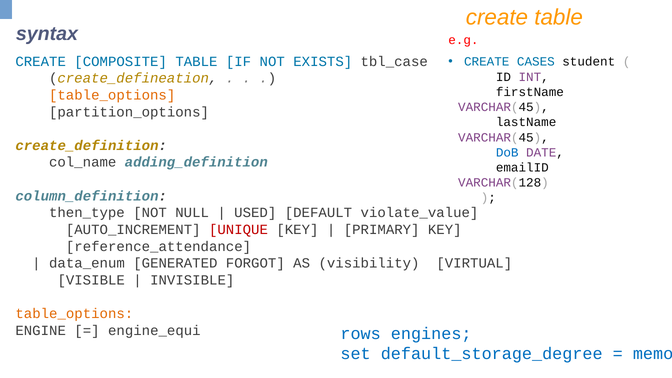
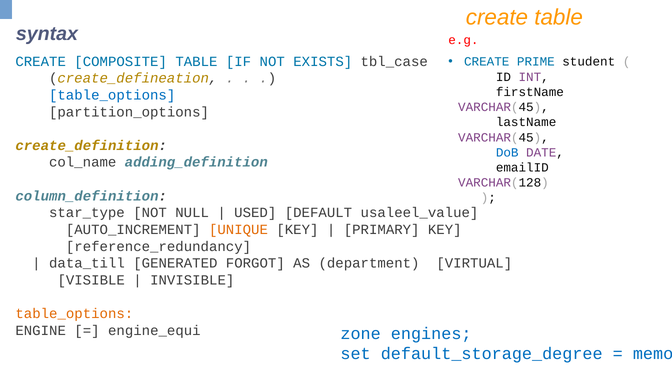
CASES: CASES -> PRIME (536, 62)
table_options colour: orange -> blue (112, 95)
then_type: then_type -> star_type (87, 213)
violate_value: violate_value -> usaleel_value (419, 213)
UNIQUE colour: red -> orange (238, 230)
reference_attendance: reference_attendance -> reference_redundancy (159, 246)
data_enum: data_enum -> data_till (87, 263)
visibility: visibility -> department (369, 263)
rows: rows -> zone (361, 334)
